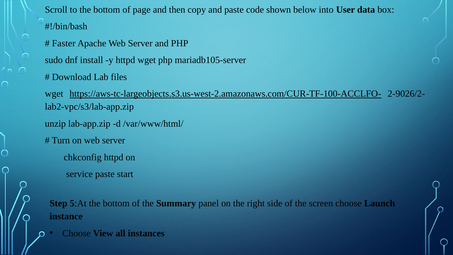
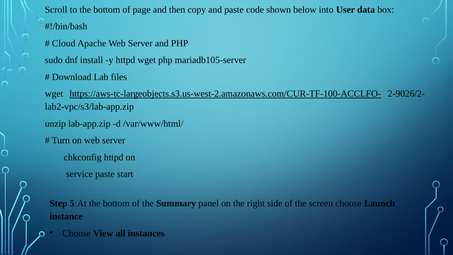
Faster: Faster -> Cloud (64, 43)
